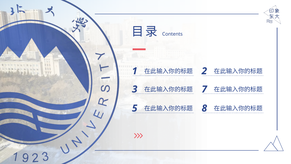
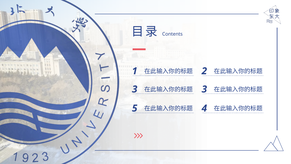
7: 7 -> 3 (204, 89)
8: 8 -> 4 (204, 108)
